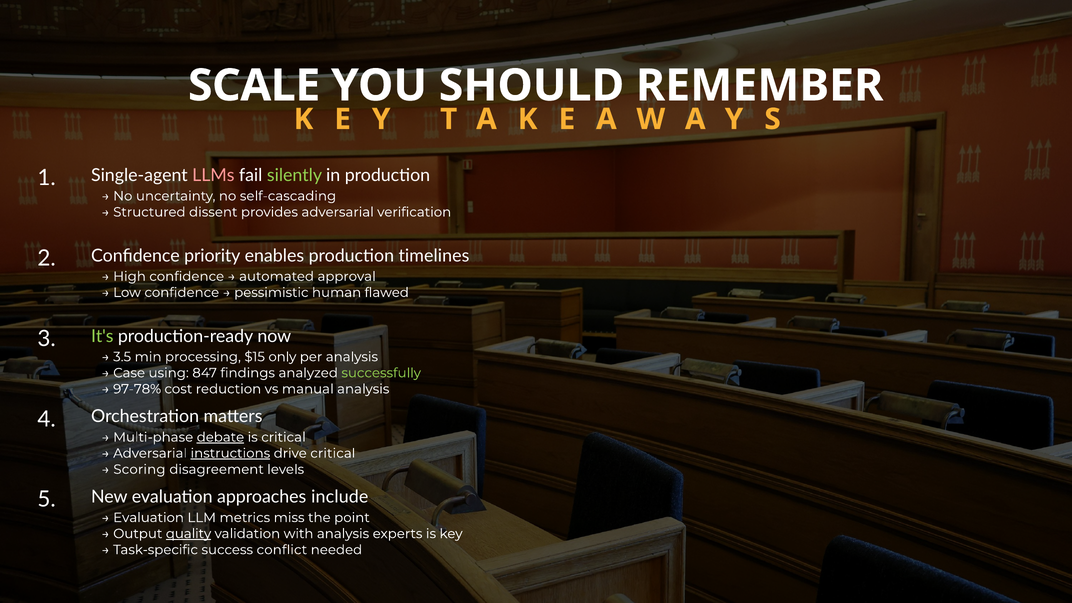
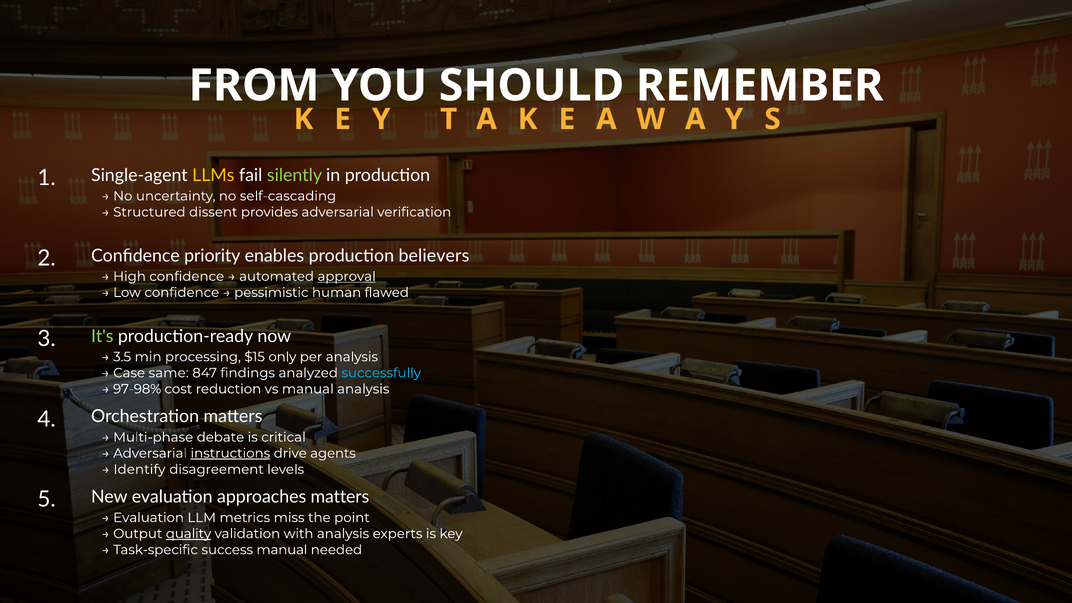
SCALE: SCALE -> FROM (254, 86)
LLMs colour: pink -> yellow (213, 175)
timelines: timelines -> believers (434, 256)
approval underline: none -> present (347, 276)
using: using -> same (169, 373)
successfully colour: light green -> light blue (381, 373)
97-78%: 97-78% -> 97-98% (137, 389)
debate underline: present -> none (220, 437)
drive critical: critical -> agents (333, 453)
Scoring: Scoring -> Identify (139, 469)
approaches include: include -> matters (340, 497)
success conflict: conflict -> manual (282, 550)
